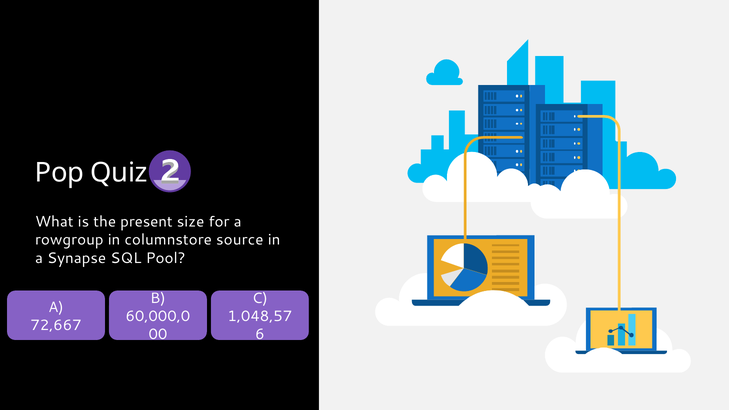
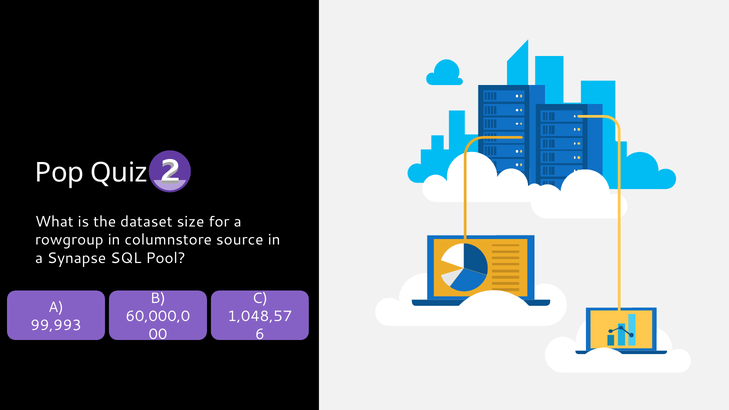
present: present -> dataset (146, 222)
72,667: 72,667 -> 99,993 (56, 325)
